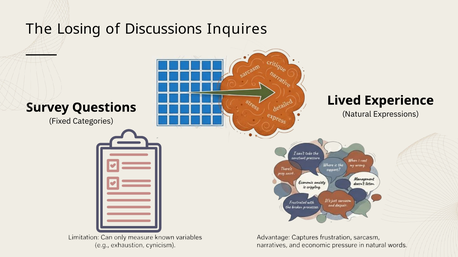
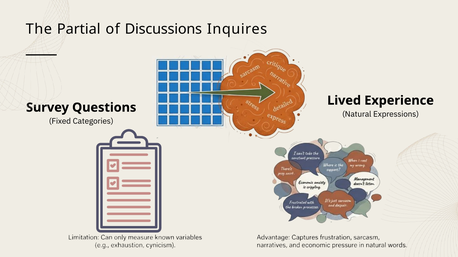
Losing: Losing -> Partial (79, 29)
